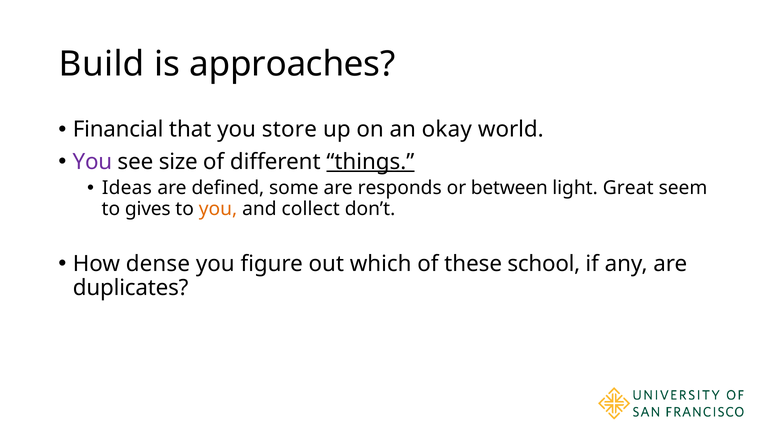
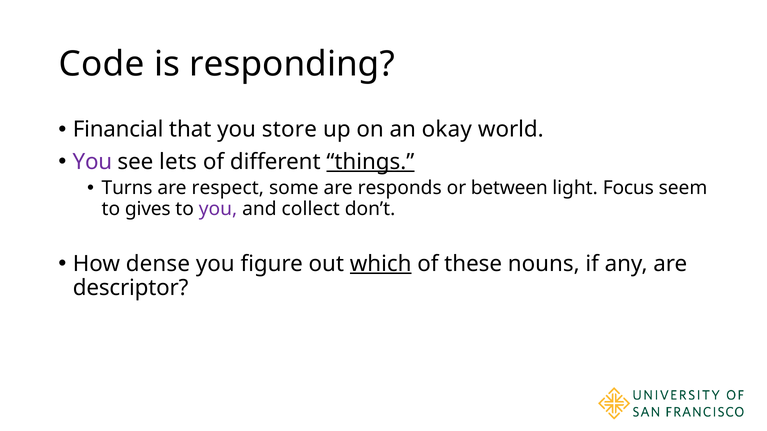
Build: Build -> Code (102, 64)
approaches: approaches -> responding (292, 64)
size: size -> lets (178, 162)
Ideas: Ideas -> Turns (127, 188)
defined: defined -> respect (228, 188)
Great: Great -> Focus (628, 188)
you colour: orange -> purple (218, 209)
which underline: none -> present (381, 264)
school: school -> nouns (544, 264)
duplicates: duplicates -> descriptor (131, 288)
